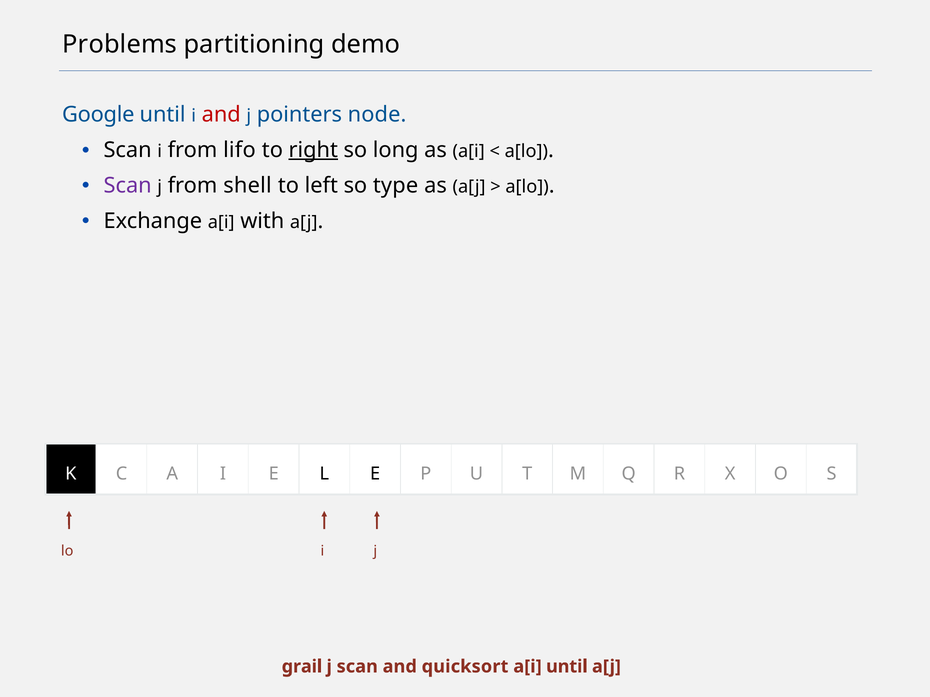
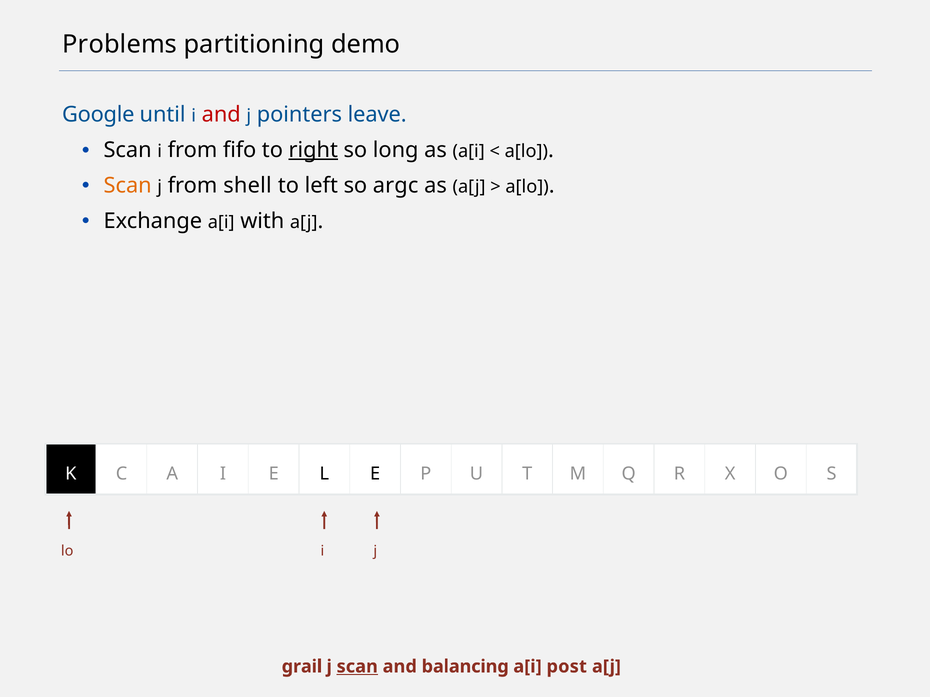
node: node -> leave (377, 115)
lifo: lifo -> fifo (240, 150)
Scan colour: purple -> orange (128, 186)
type: type -> argc (396, 186)
scan underline: none -> present (357, 667)
quicksort: quicksort -> balancing (465, 667)
a[i until: until -> post (567, 667)
